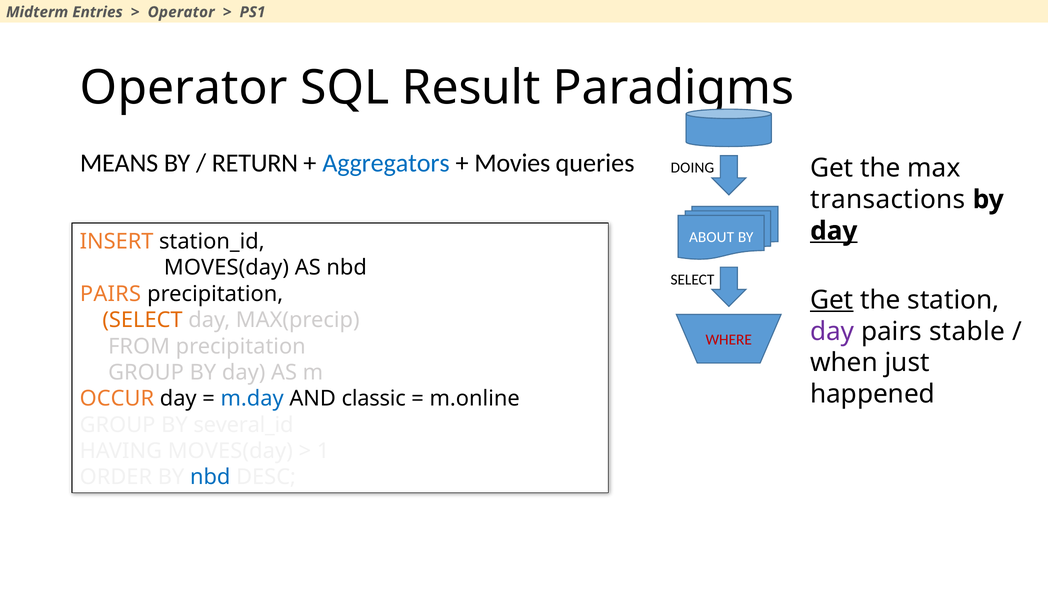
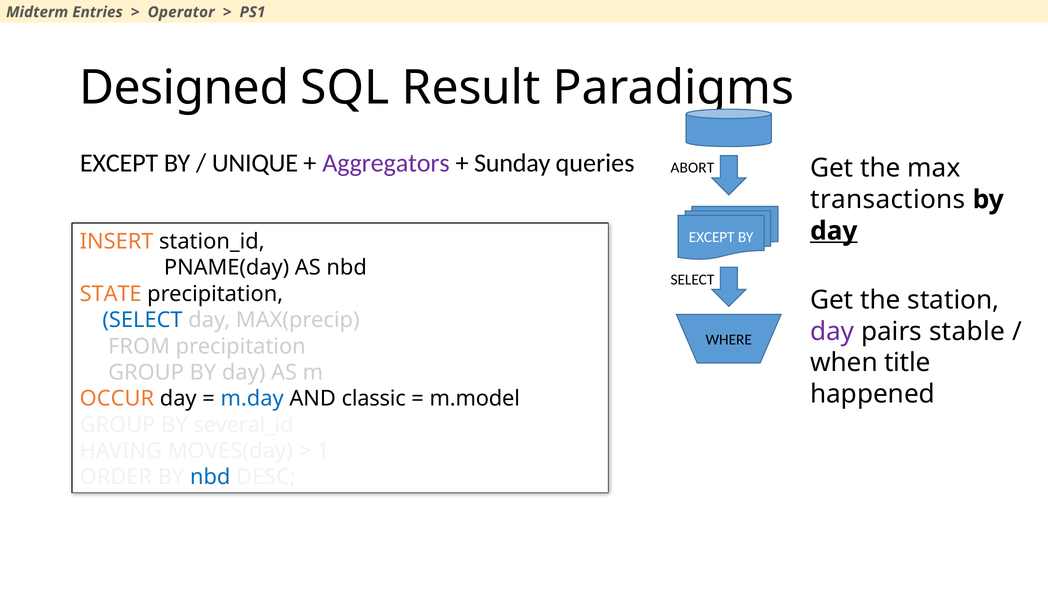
Operator: Operator -> Designed (184, 88)
MEANS: MEANS -> EXCEPT (119, 163)
RETURN: RETURN -> UNIQUE (255, 163)
Aggregators colour: blue -> purple (386, 163)
Movies: Movies -> Sunday (512, 163)
DOING: DOING -> ABORT (692, 168)
ABOUT: ABOUT -> EXCEPT (712, 238)
MOVES(day: MOVES(day -> PNAME(day (227, 268)
PAIRS: PAIRS -> STATE (111, 294)
Get underline: present -> none (832, 300)
SELECT colour: orange -> blue (143, 320)
WHERE colour: red -> black (729, 340)
just: just -> title (907, 363)
m.online: m.online -> m.model (475, 399)
